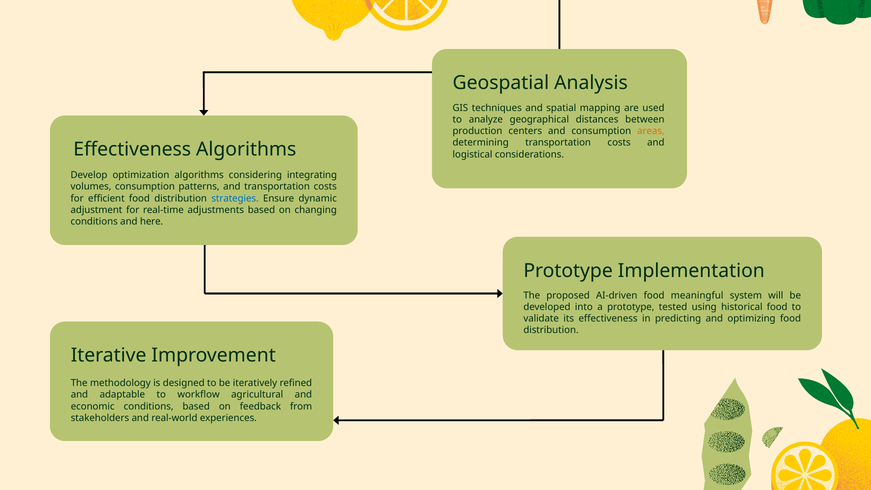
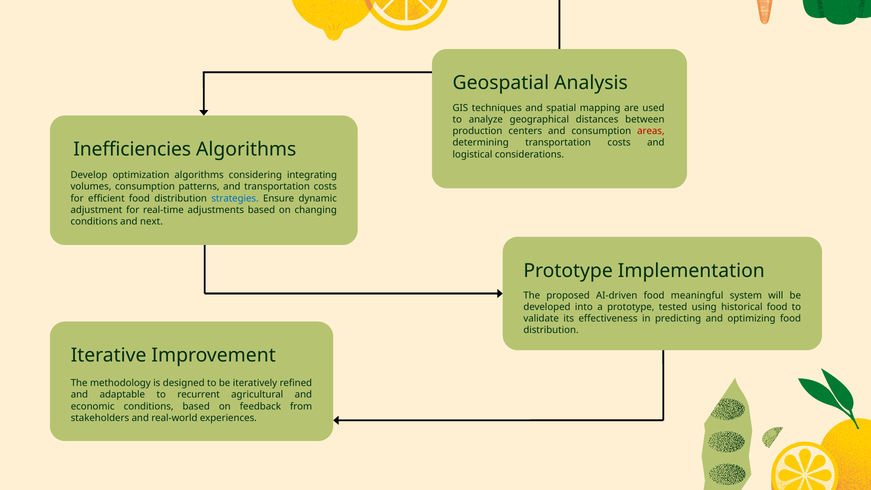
areas colour: orange -> red (651, 131)
Effectiveness: Effectiveness -> Inefficiencies (132, 149)
here: here -> next (151, 222)
workflow: workflow -> recurrent (199, 395)
